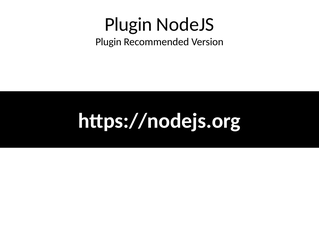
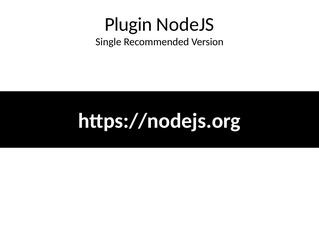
Plugin: Plugin -> Single (108, 42)
